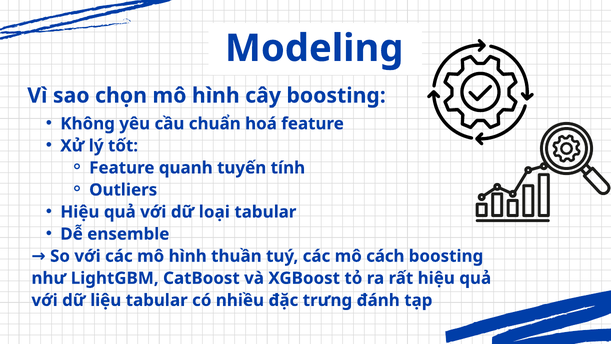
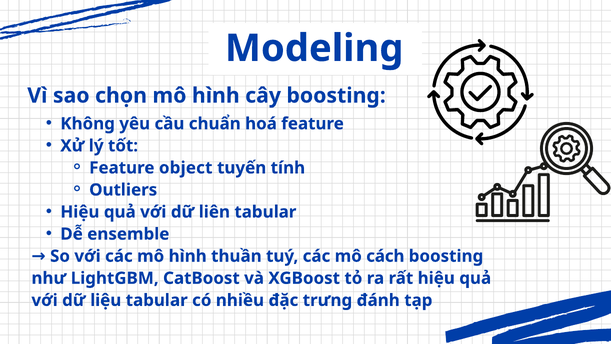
quanh: quanh -> object (186, 168)
loại: loại -> liên (214, 212)
